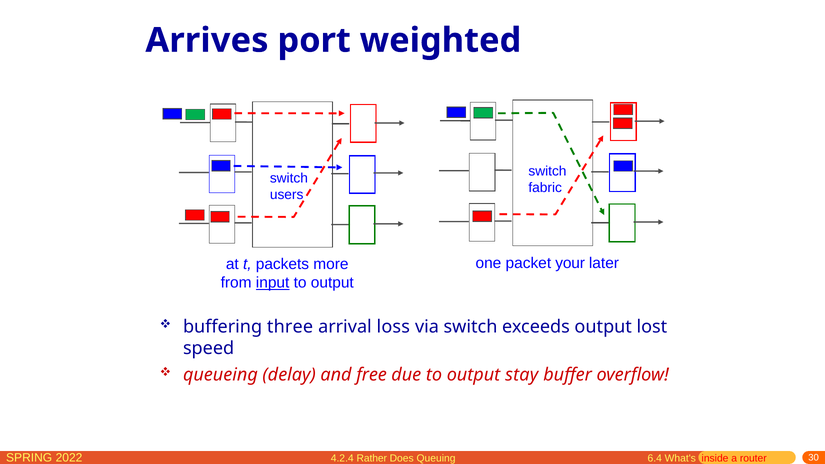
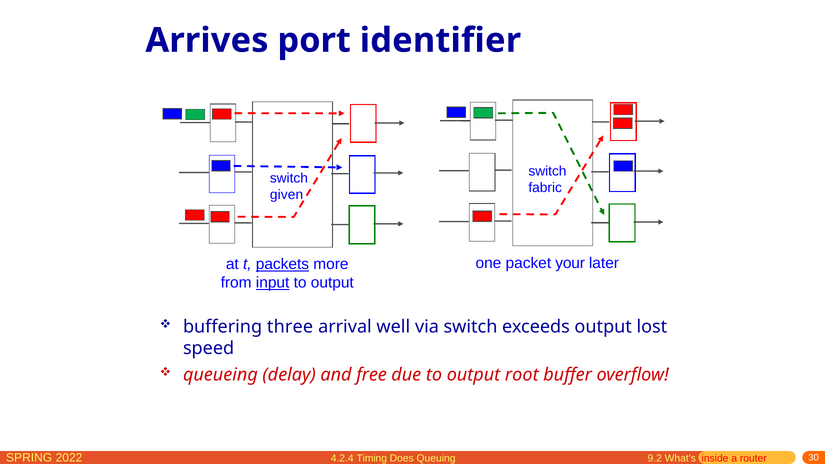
weighted: weighted -> identifier (440, 40)
users: users -> given (287, 195)
packets underline: none -> present (282, 264)
loss: loss -> well (393, 327)
stay: stay -> root (522, 375)
Rather: Rather -> Timing (372, 458)
6.4: 6.4 -> 9.2 (655, 458)
